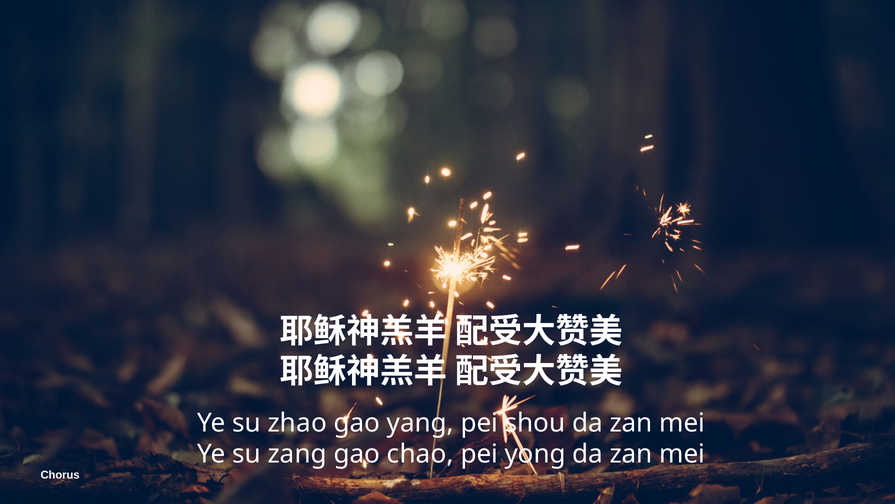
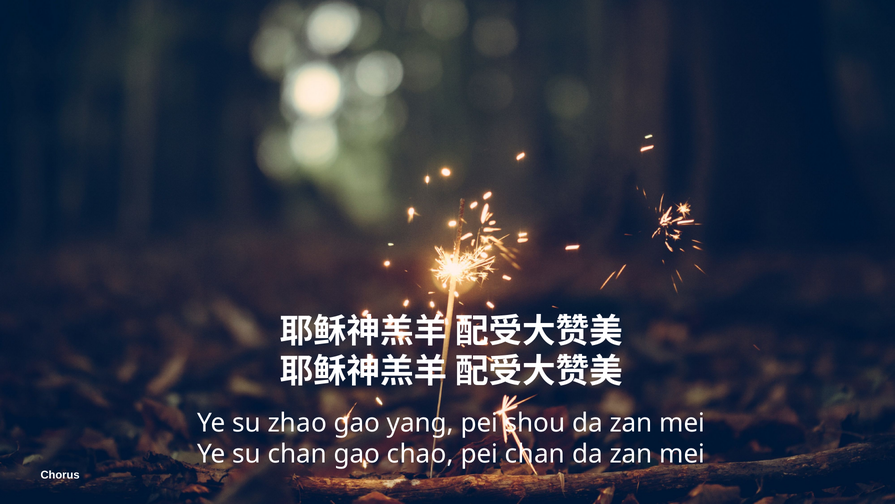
su zang: zang -> chan (297, 454)
pei yong: yong -> chan (535, 454)
